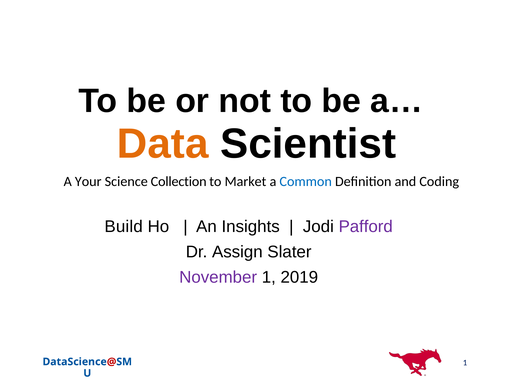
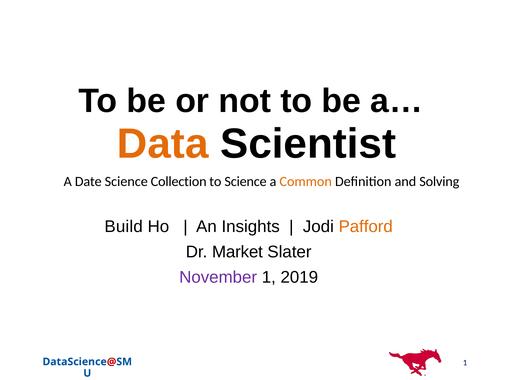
Your: Your -> Date (88, 182)
to Market: Market -> Science (246, 182)
Common colour: blue -> orange (306, 182)
Coding: Coding -> Solving (439, 182)
Pafford colour: purple -> orange (366, 227)
Assign: Assign -> Market (237, 252)
